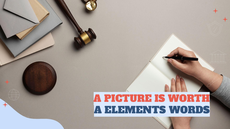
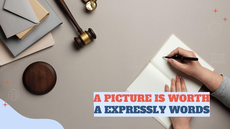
ELEMENTS: ELEMENTS -> EXPRESSLY (135, 111)
